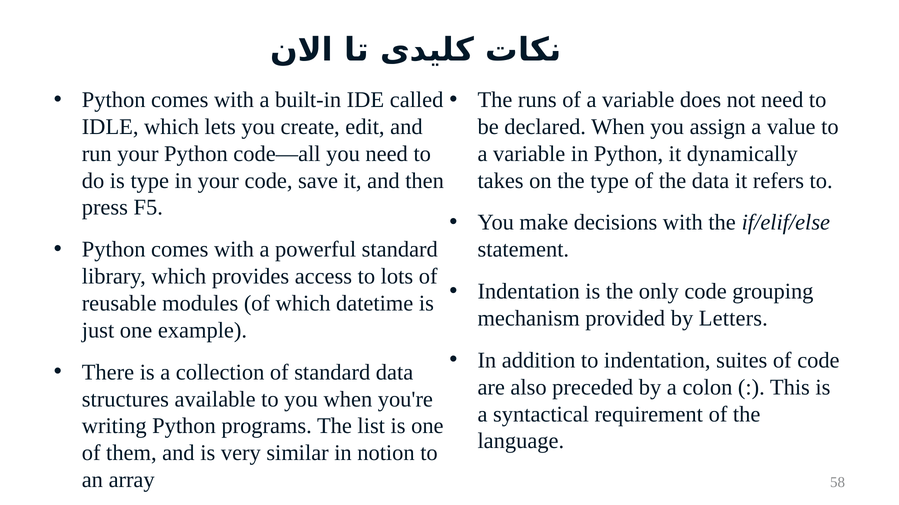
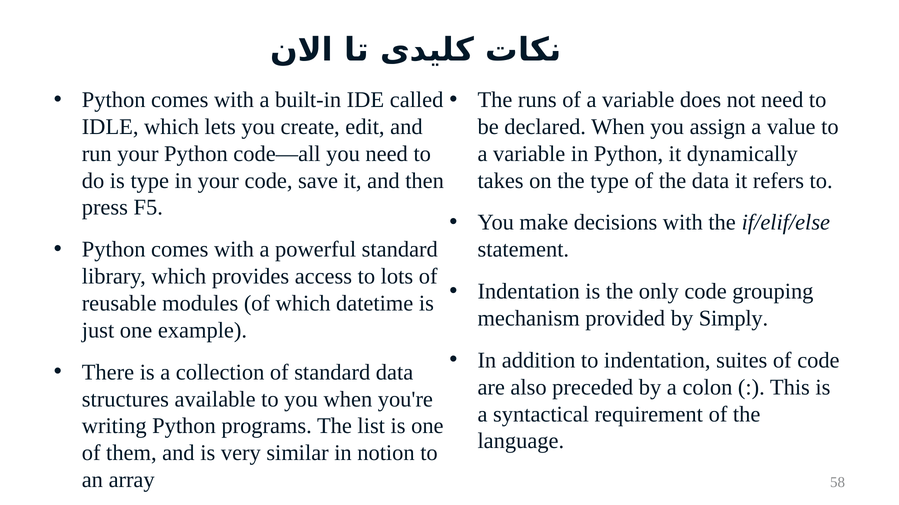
Letters: Letters -> Simply (733, 319)
